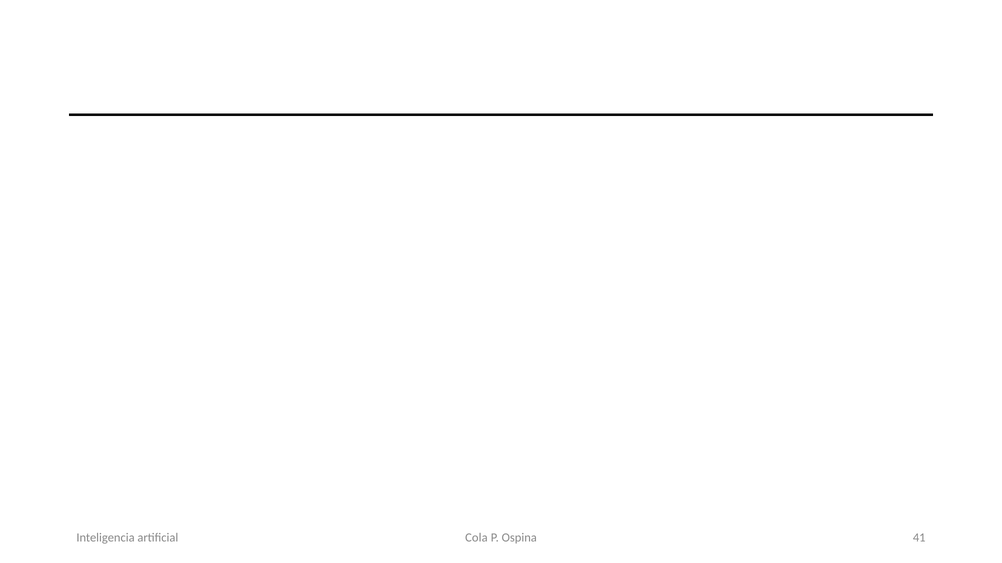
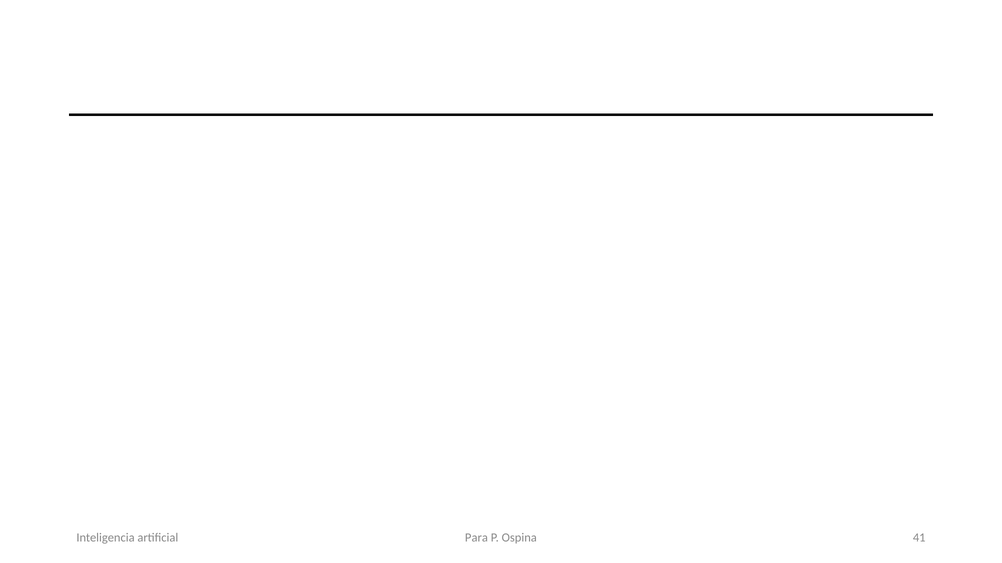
Cola: Cola -> Para (476, 538)
